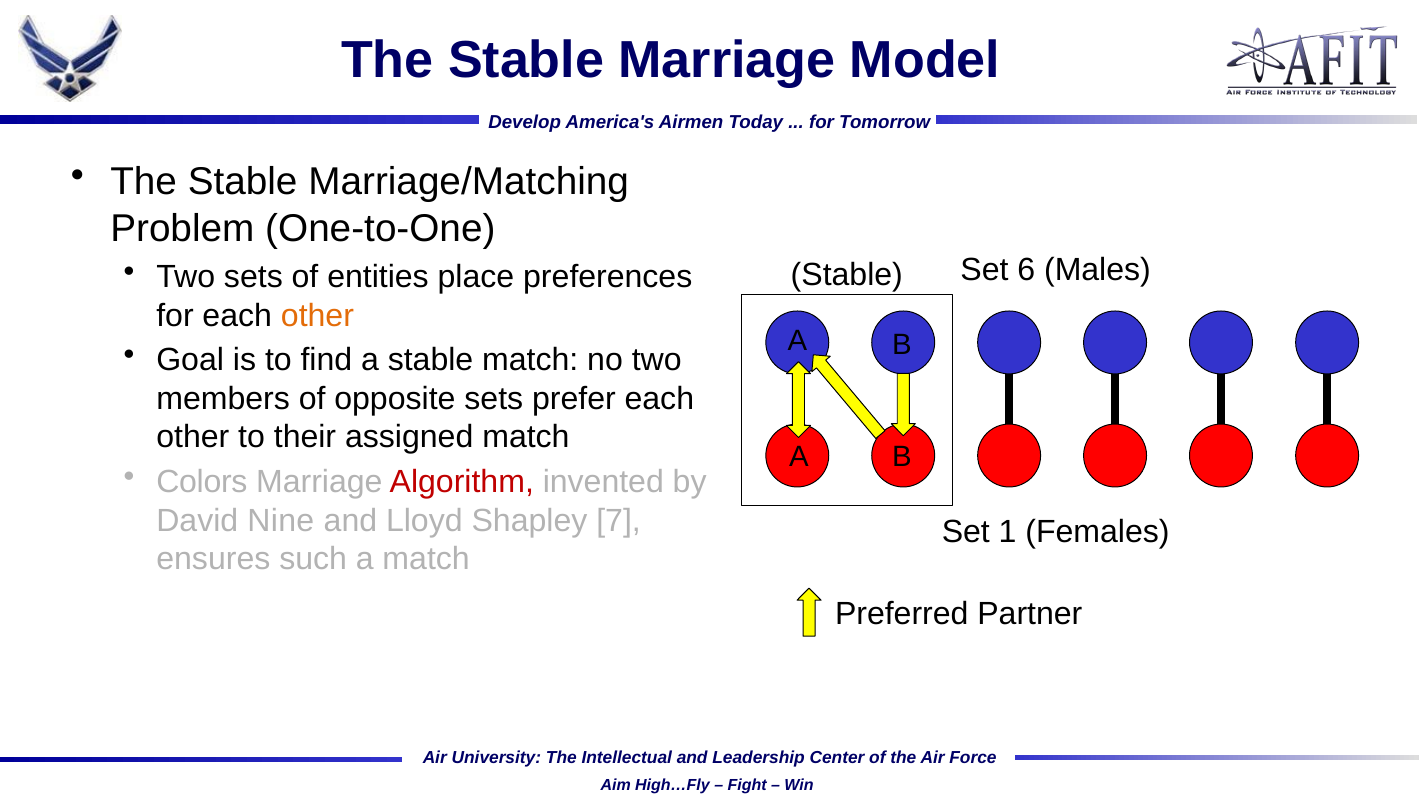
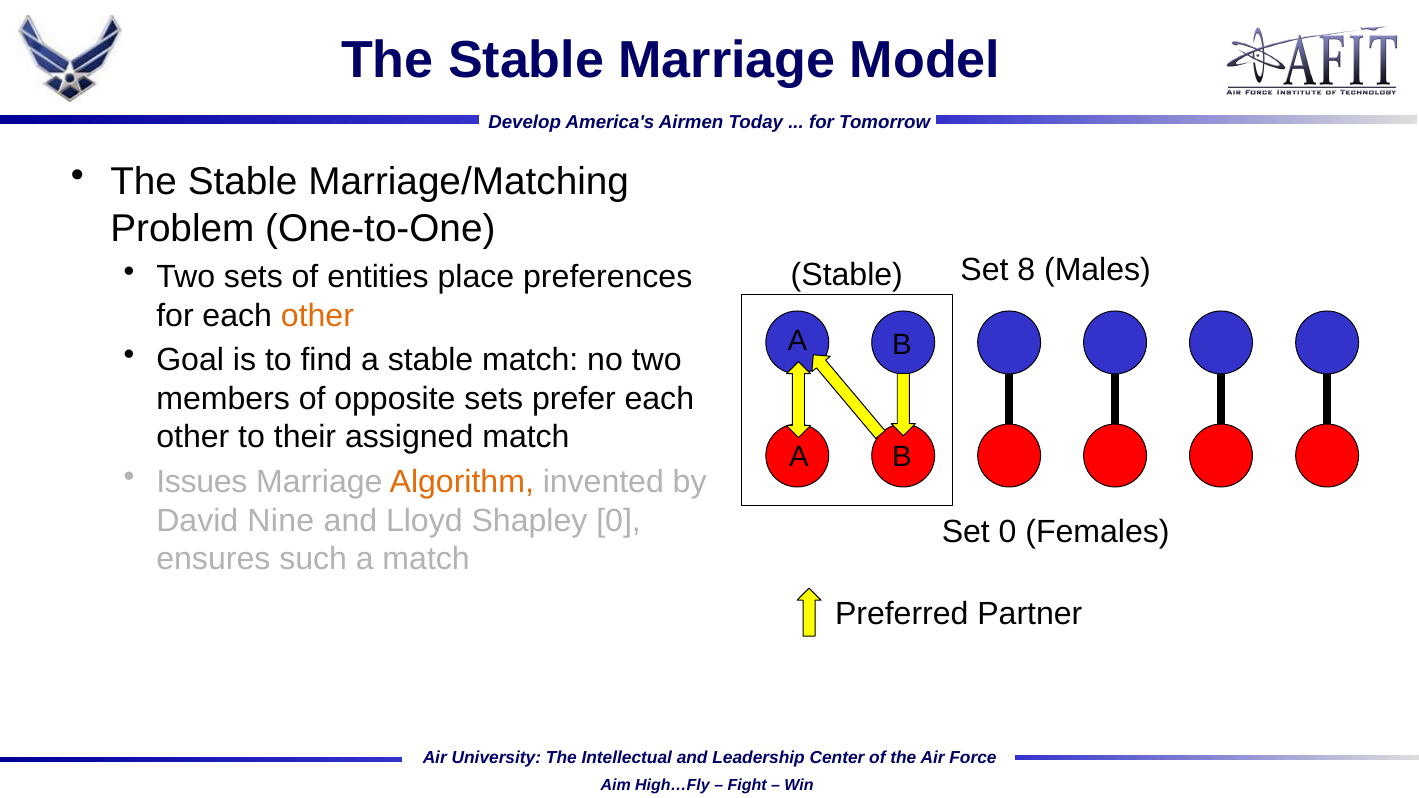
6: 6 -> 8 (1026, 270)
Colors: Colors -> Issues (202, 482)
Algorithm colour: red -> orange (462, 482)
Shapley 7: 7 -> 0 (619, 521)
Set 1: 1 -> 0 (1008, 532)
